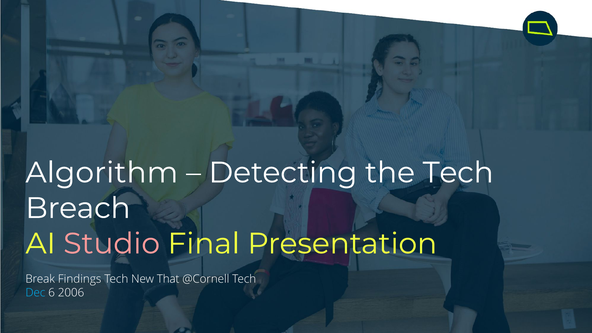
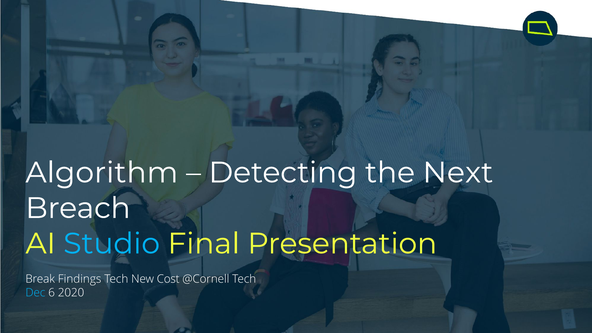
the Tech: Tech -> Next (458, 173)
Studio colour: pink -> light blue (112, 244)
That: That -> Cost (168, 279)
2006: 2006 -> 2020 (71, 293)
